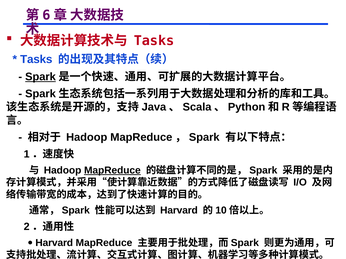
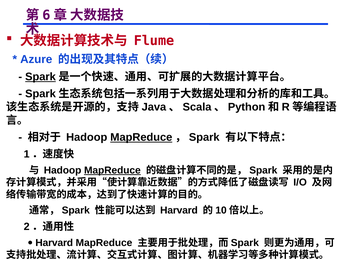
Tasks: Tasks -> Flume (154, 41)
Tasks: Tasks -> Azure (36, 60)
MapReduce underline: none -> present (141, 138)
